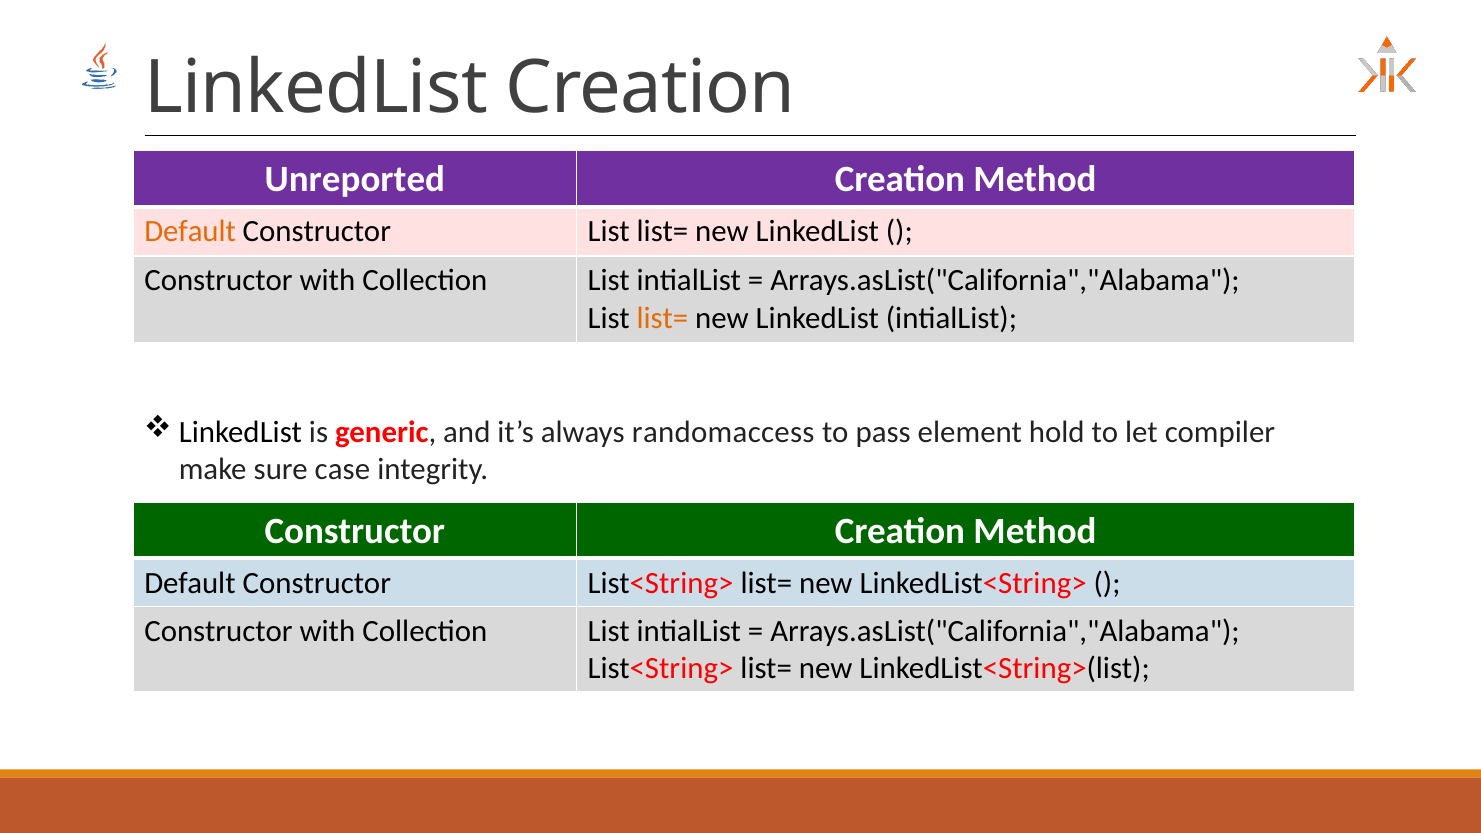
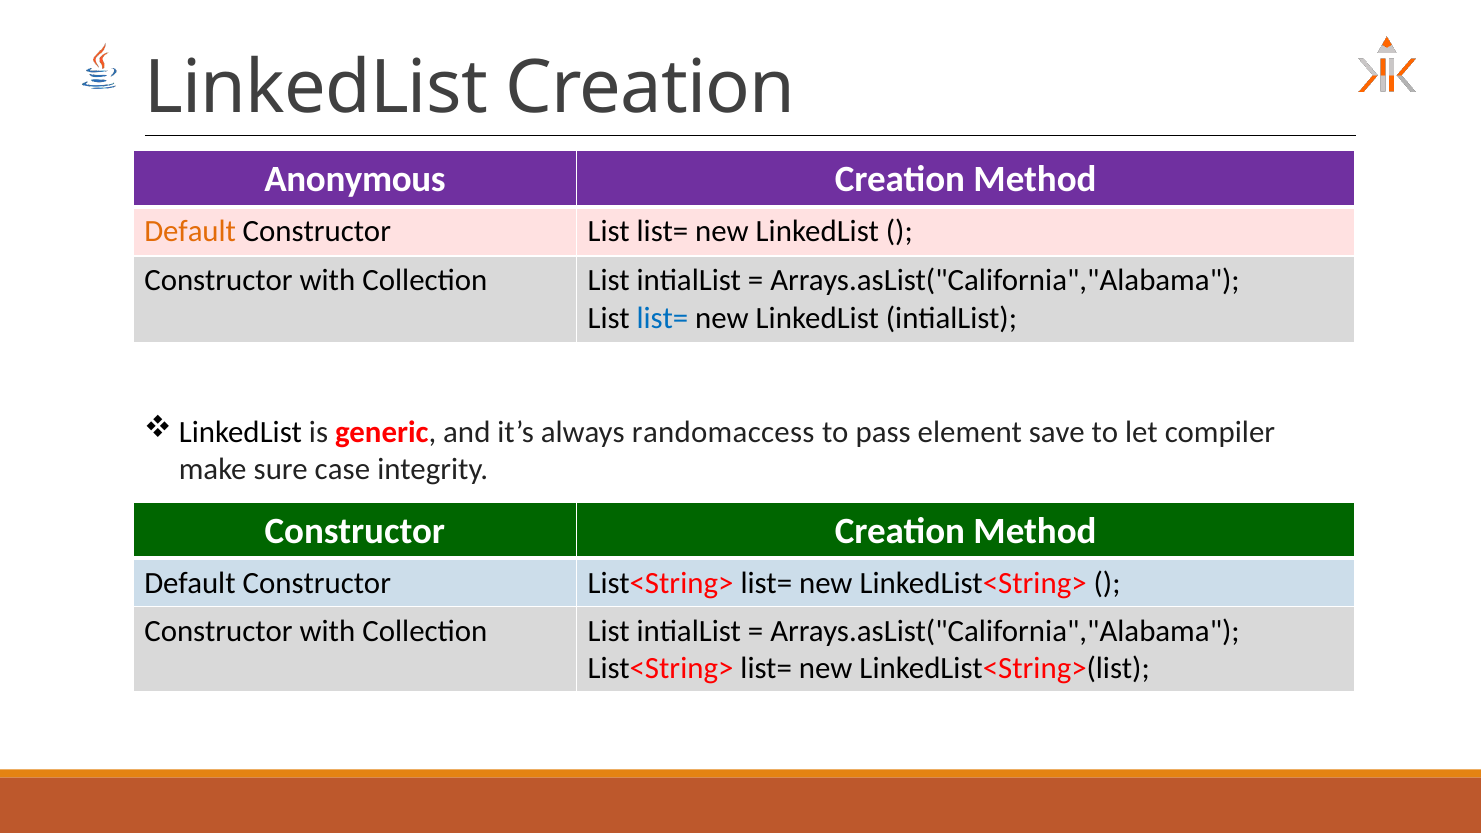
Unreported: Unreported -> Anonymous (355, 179)
list= colour: orange -> blue (662, 318)
hold: hold -> save (1057, 432)
